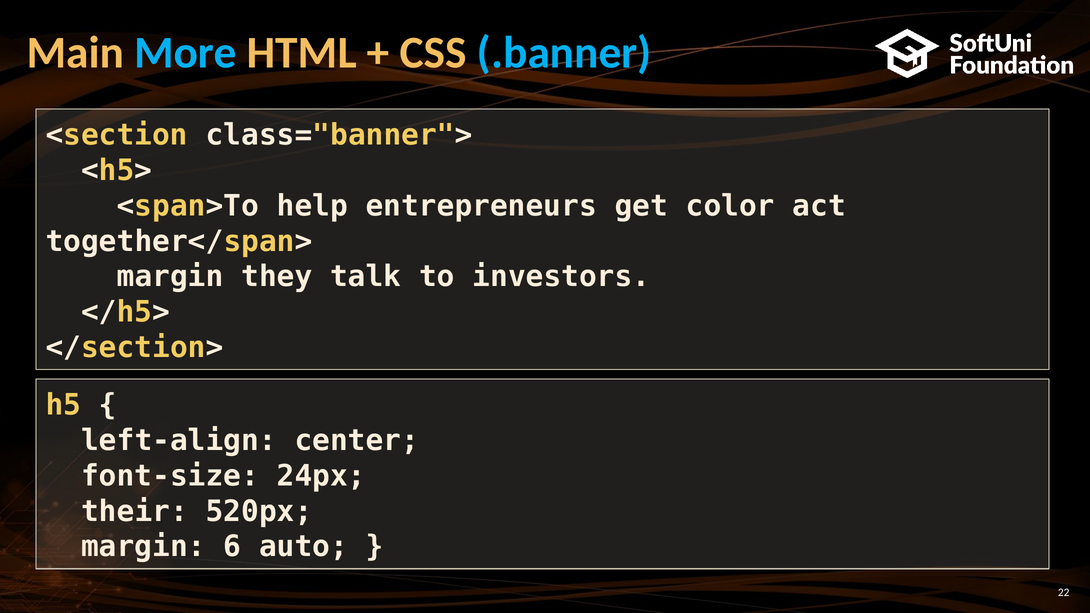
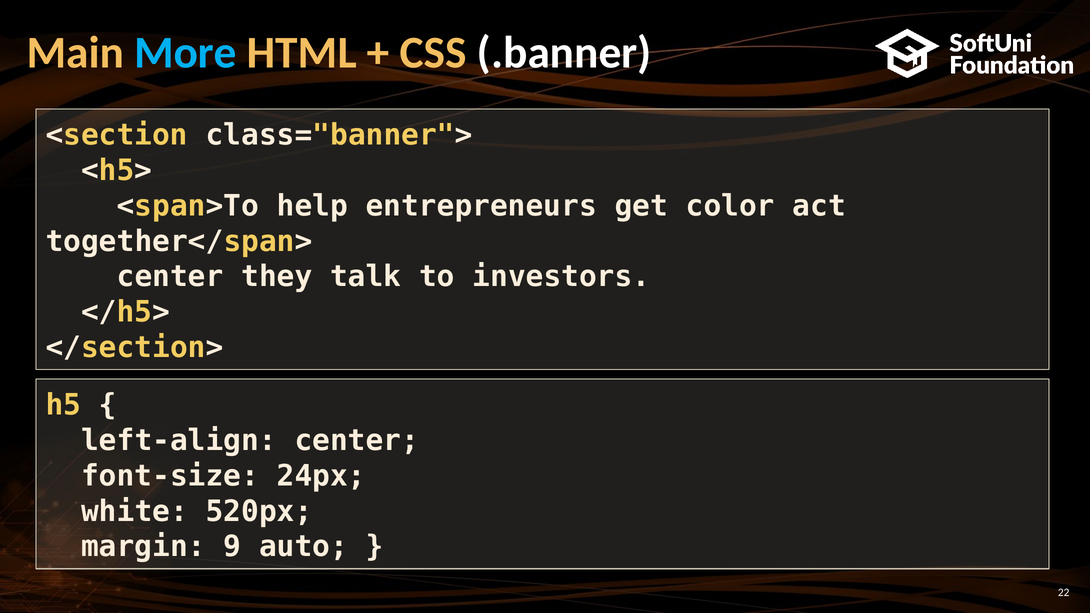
.banner colour: light blue -> white (564, 53)
margin: margin -> center (170, 277)
their: their -> white (135, 512)
6: 6 -> 9 (232, 547)
